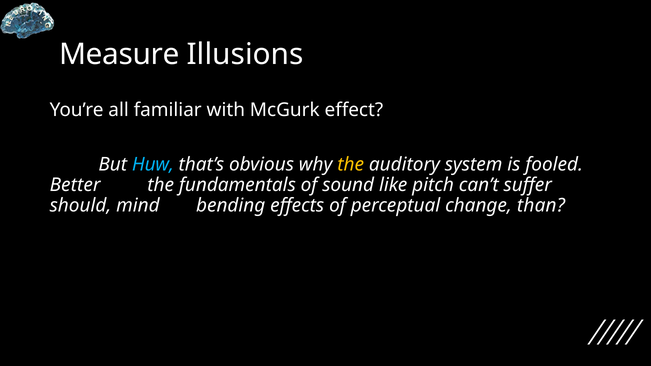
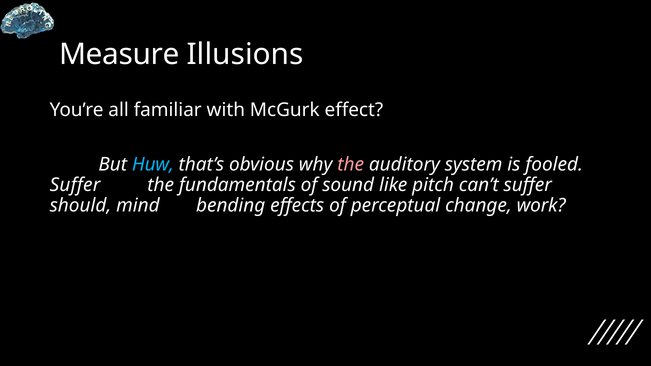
the colour: yellow -> pink (351, 165)
Better: Better -> Suffer (75, 185)
than: than -> work (541, 205)
